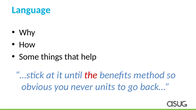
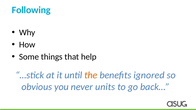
Language: Language -> Following (31, 10)
the colour: red -> orange (91, 75)
method: method -> ignored (149, 75)
